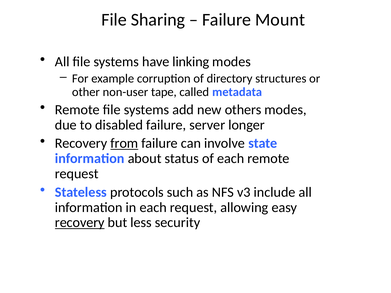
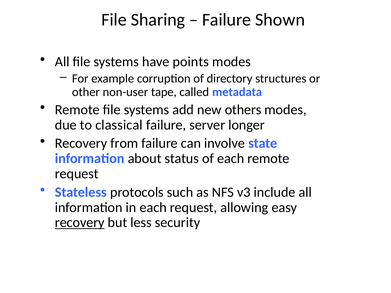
Mount: Mount -> Shown (280, 20)
linking: linking -> points (191, 62)
disabled: disabled -> classical (119, 125)
from underline: present -> none (124, 143)
